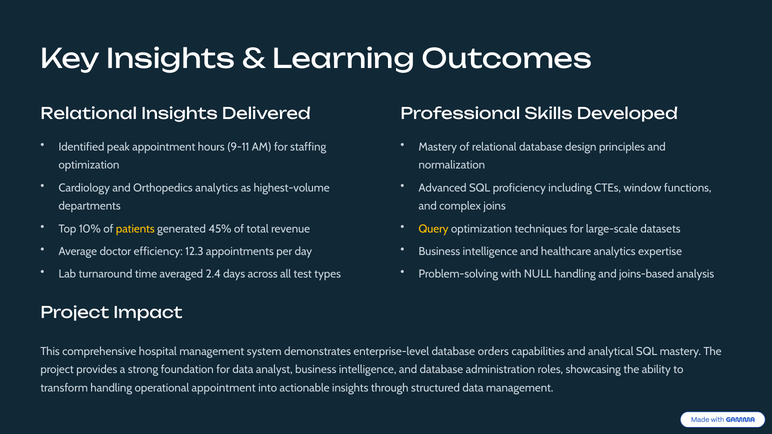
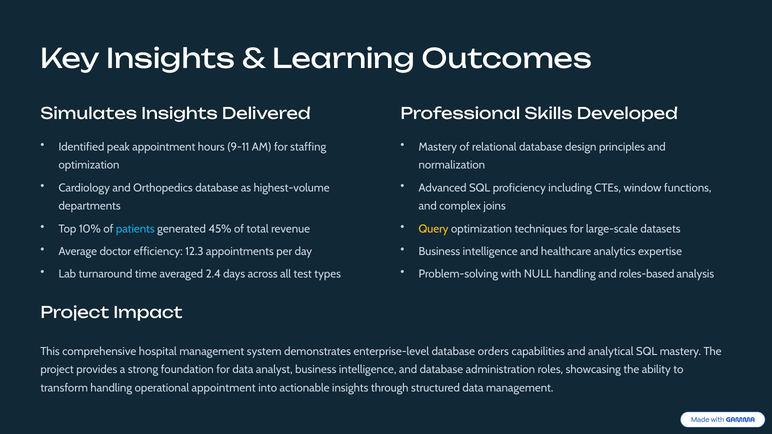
Relational: Relational -> Simulates (89, 114)
Orthopedics analytics: analytics -> database (217, 188)
patients colour: yellow -> light blue (135, 229)
joins-based: joins-based -> roles-based (647, 274)
